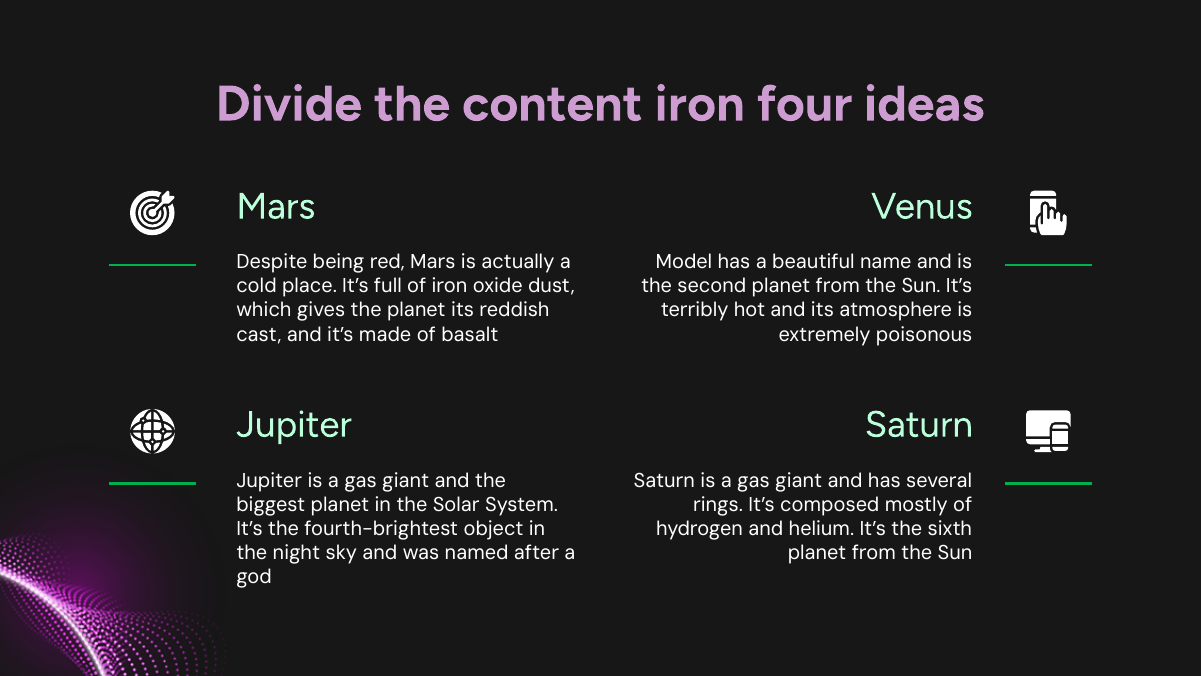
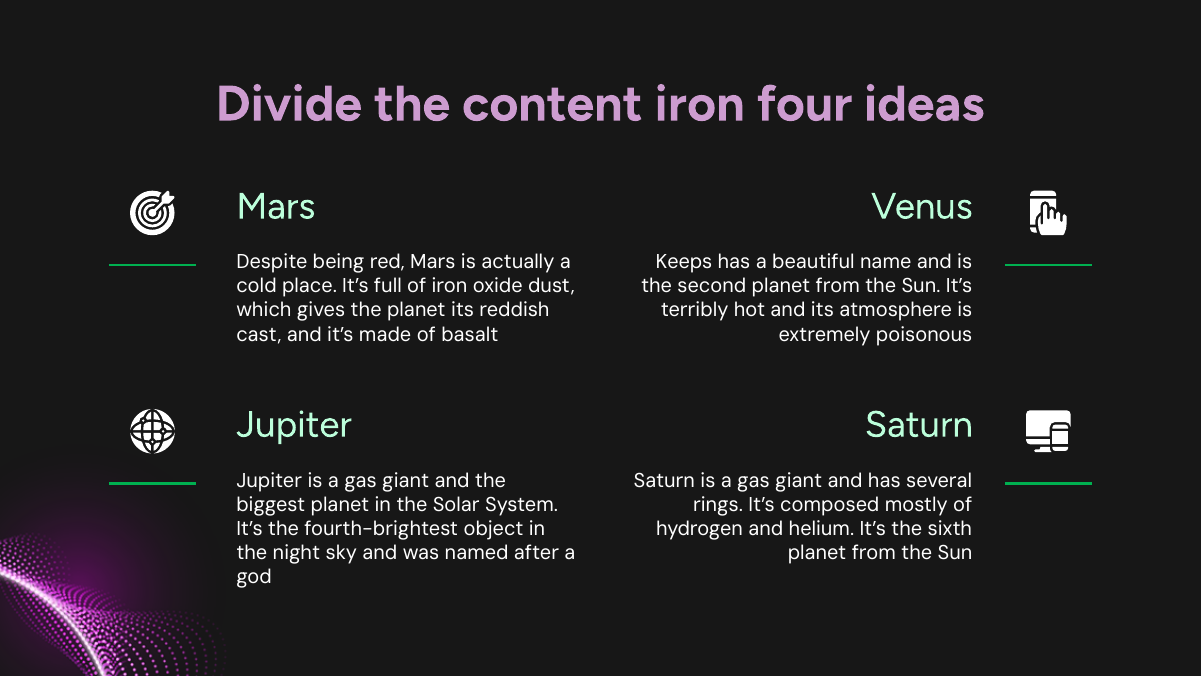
Model: Model -> Keeps (684, 262)
